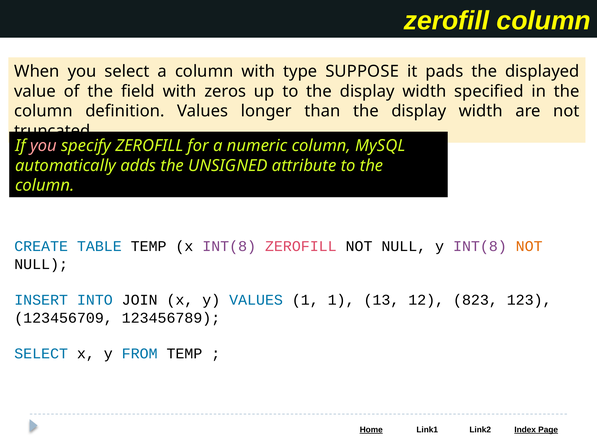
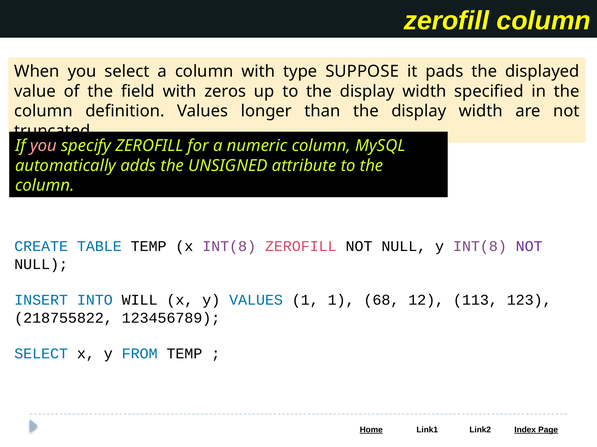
NOT colour: orange -> purple (529, 247)
JOIN: JOIN -> WILL (140, 300)
13: 13 -> 68 (381, 300)
823: 823 -> 113 (475, 300)
123456709: 123456709 -> 218755822 (64, 318)
